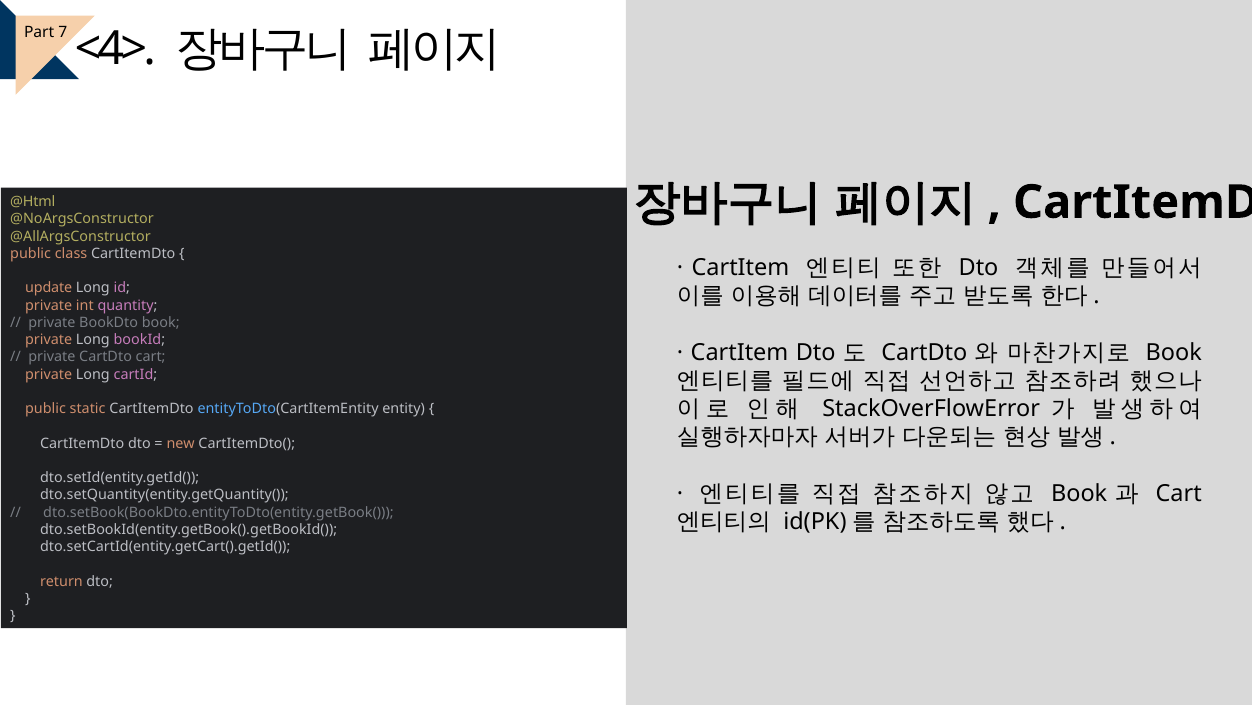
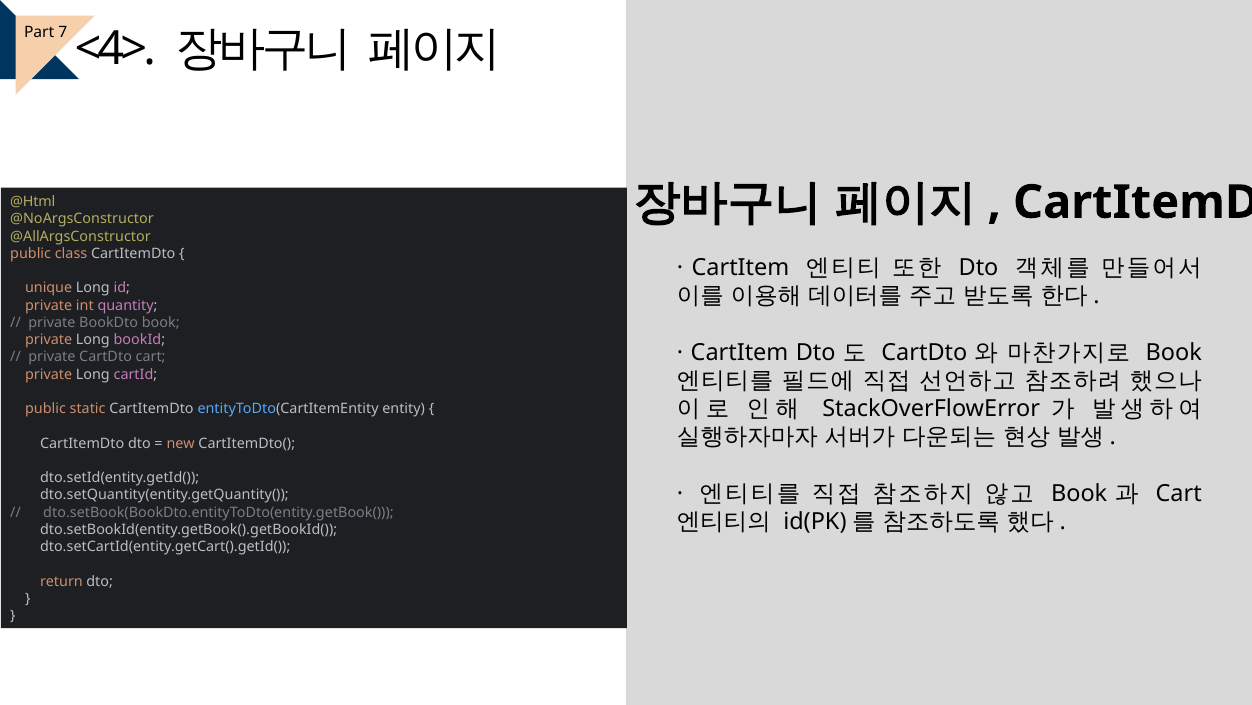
update: update -> unique (49, 288)
